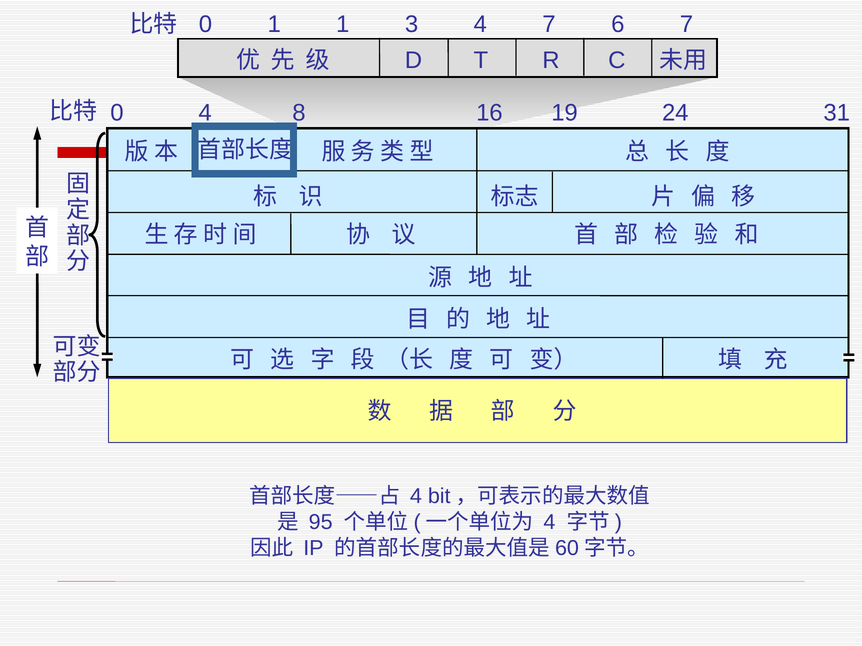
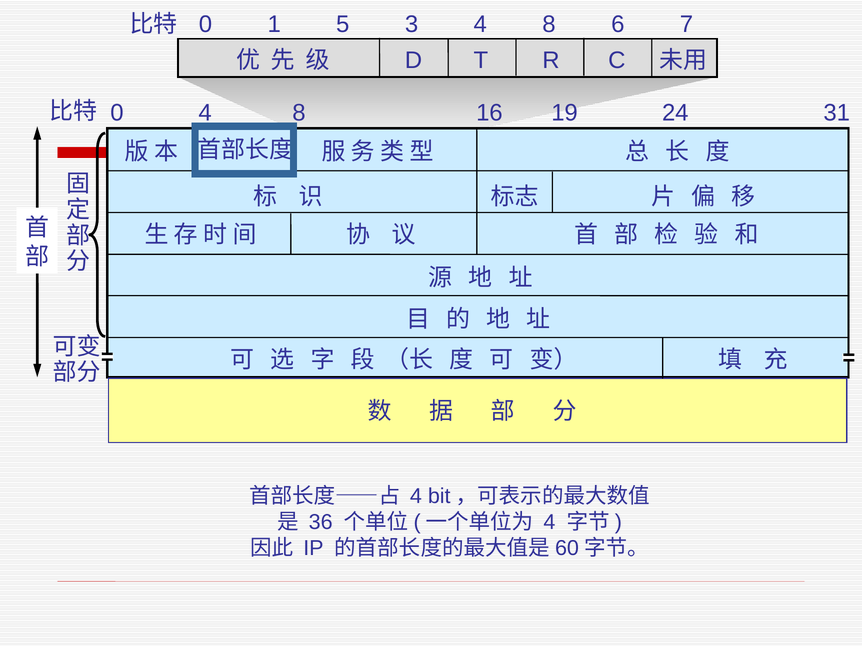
1 1: 1 -> 5 (343, 24)
3 4 7: 7 -> 8 (549, 24)
95: 95 -> 36 (321, 523)
